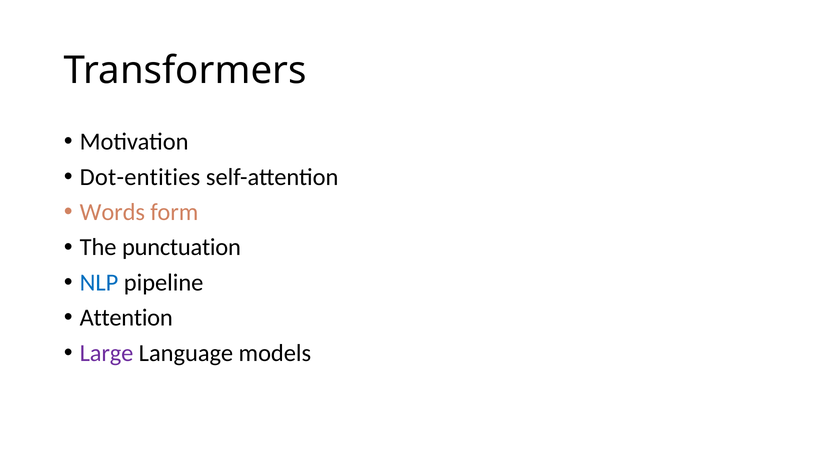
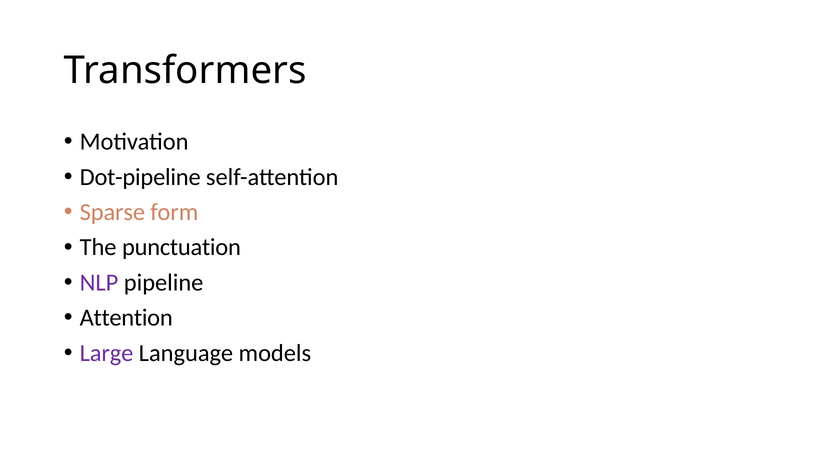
Dot-entities: Dot-entities -> Dot-pipeline (140, 177)
Words: Words -> Sparse (112, 212)
NLP colour: blue -> purple (99, 283)
